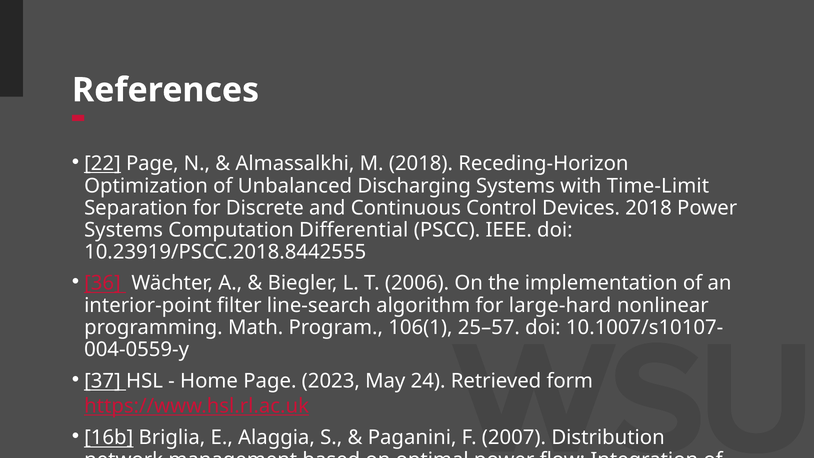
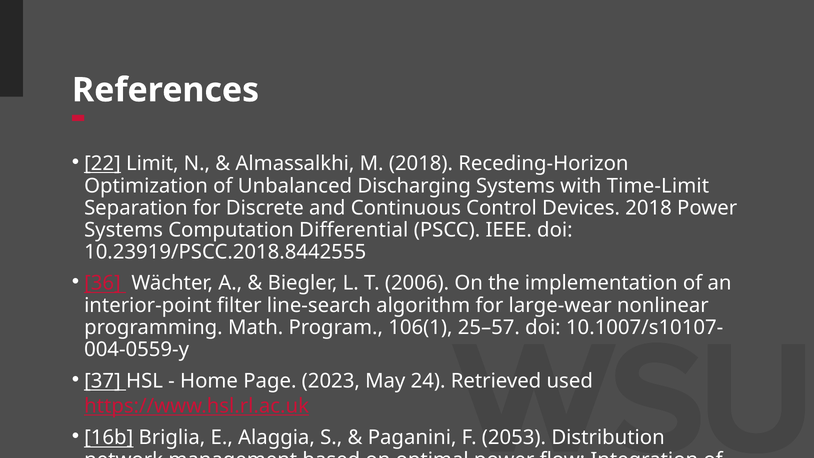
22 Page: Page -> Limit (152, 163)
large-hard: large-hard -> large-wear (560, 306)
form: form -> used (570, 381)
2007: 2007 -> 2053 (514, 438)
